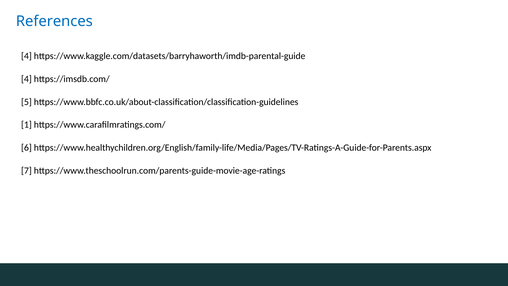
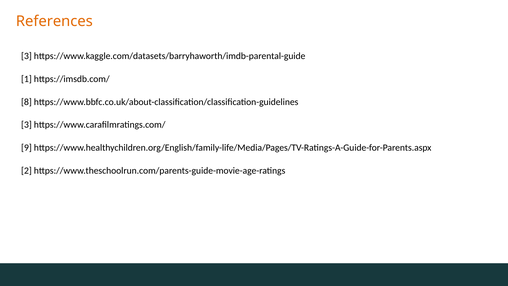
References colour: blue -> orange (54, 21)
4: 4 -> 3 (26, 56)
4: 4 -> 1 (26, 79)
5: 5 -> 8 (26, 102)
1: 1 -> 3 (26, 125)
6: 6 -> 9 (26, 148)
7: 7 -> 2 (26, 170)
